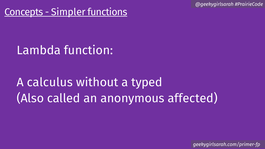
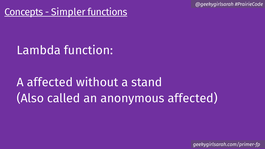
A calculus: calculus -> affected (50, 82)
typed: typed -> stand (147, 82)
